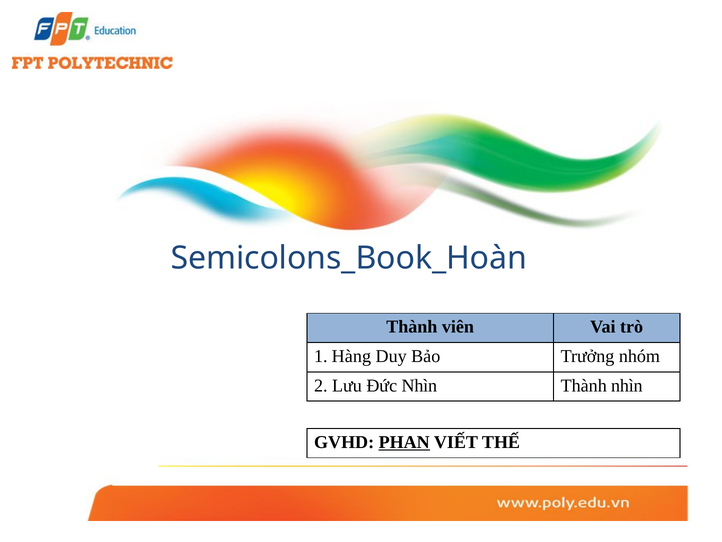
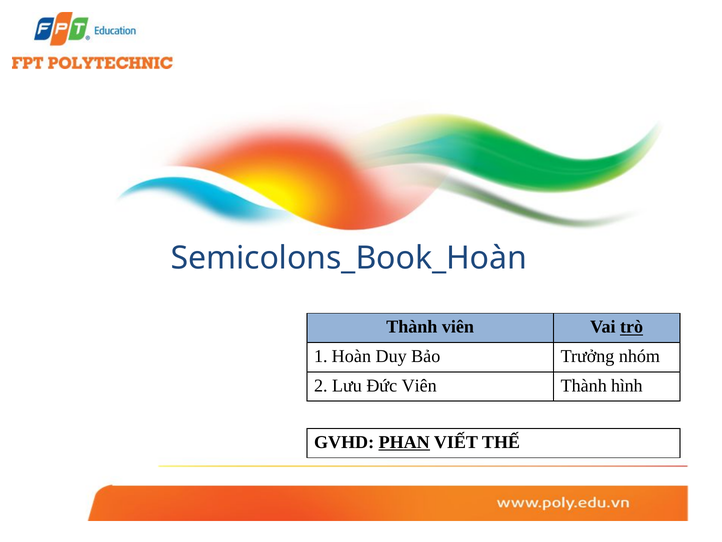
trò underline: none -> present (632, 327)
Hàng: Hàng -> Hoàn (351, 356)
Đức Nhìn: Nhìn -> Viên (419, 385)
Thành nhìn: nhìn -> hình (627, 385)
